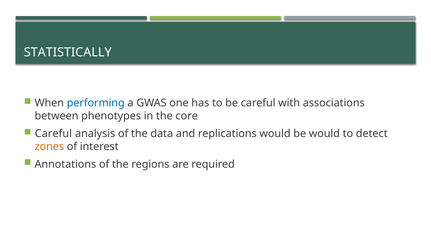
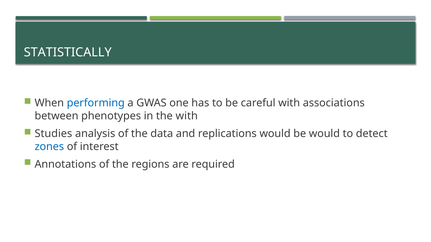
the core: core -> with (187, 116)
Careful: Careful -> Studies (53, 134)
zones colour: orange -> blue (49, 147)
